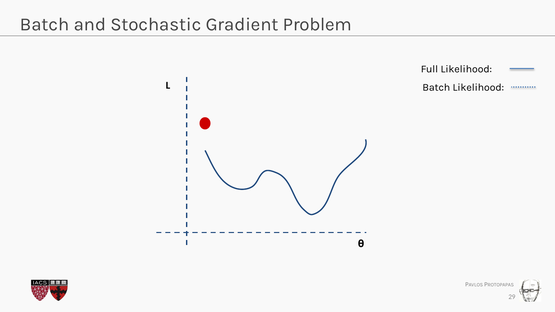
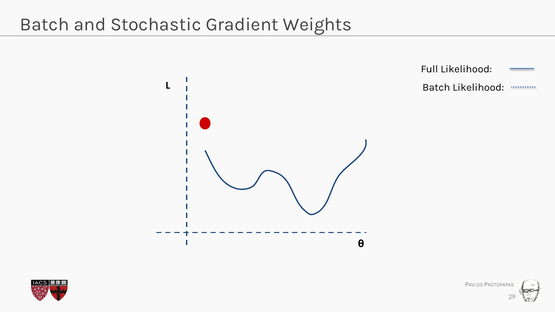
Problem: Problem -> Weights (317, 24)
